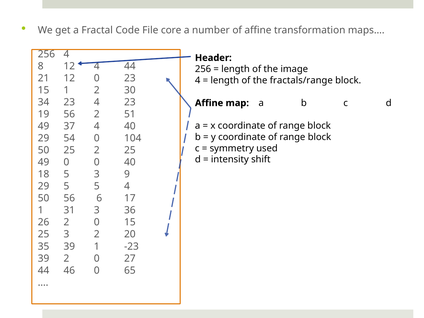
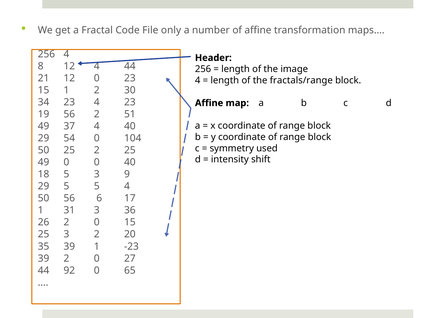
core: core -> only (171, 30)
46: 46 -> 92 (69, 270)
